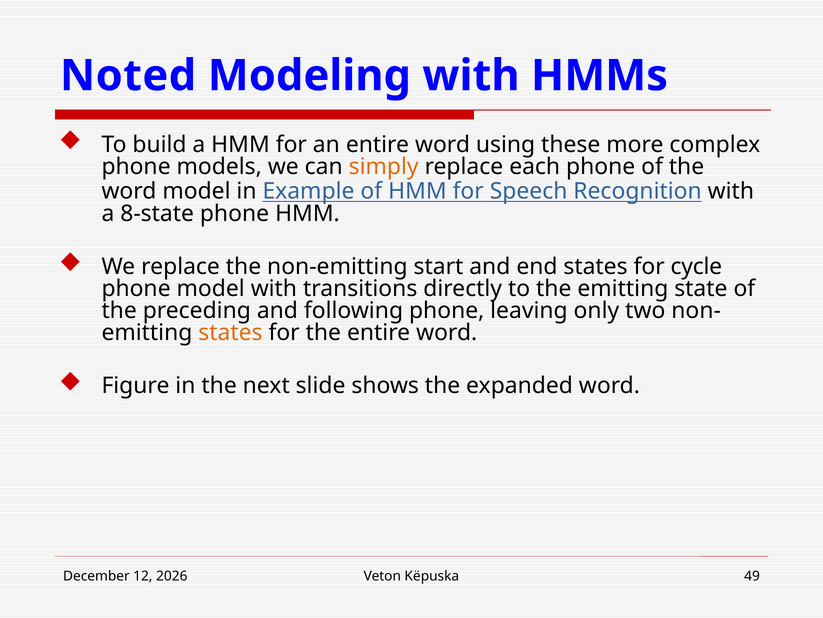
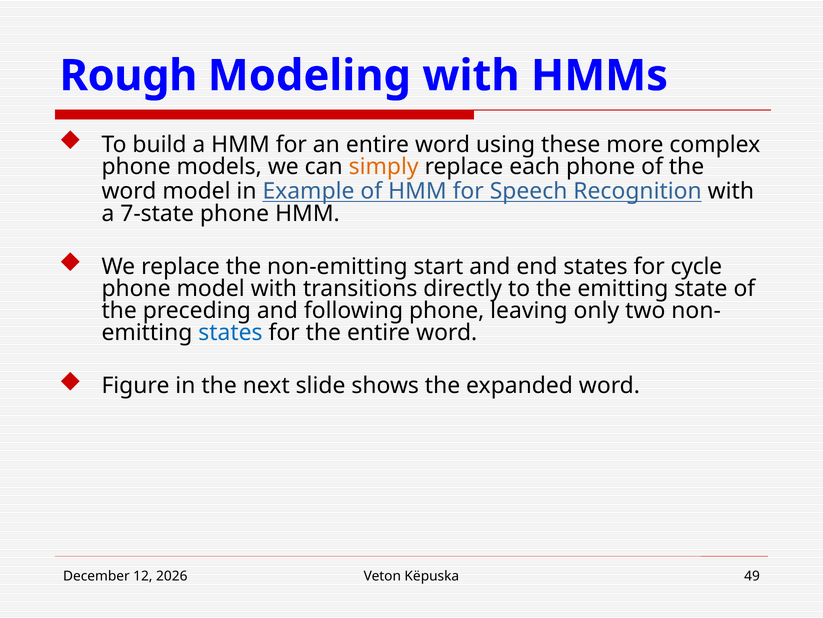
Noted: Noted -> Rough (128, 76)
8-state: 8-state -> 7-state (157, 213)
states colour: orange -> blue (230, 332)
